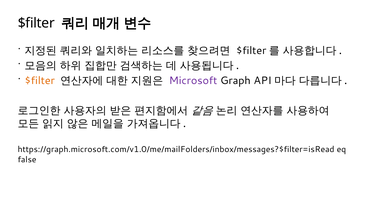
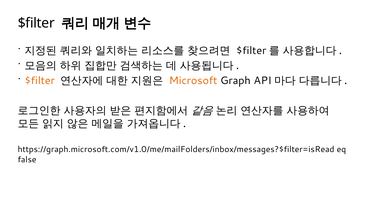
Microsoft colour: purple -> orange (193, 81)
